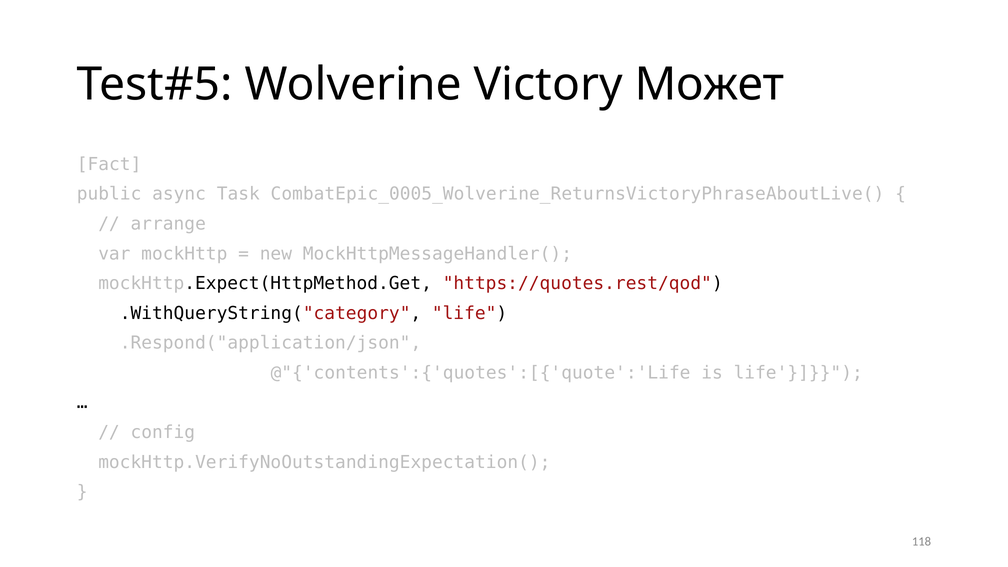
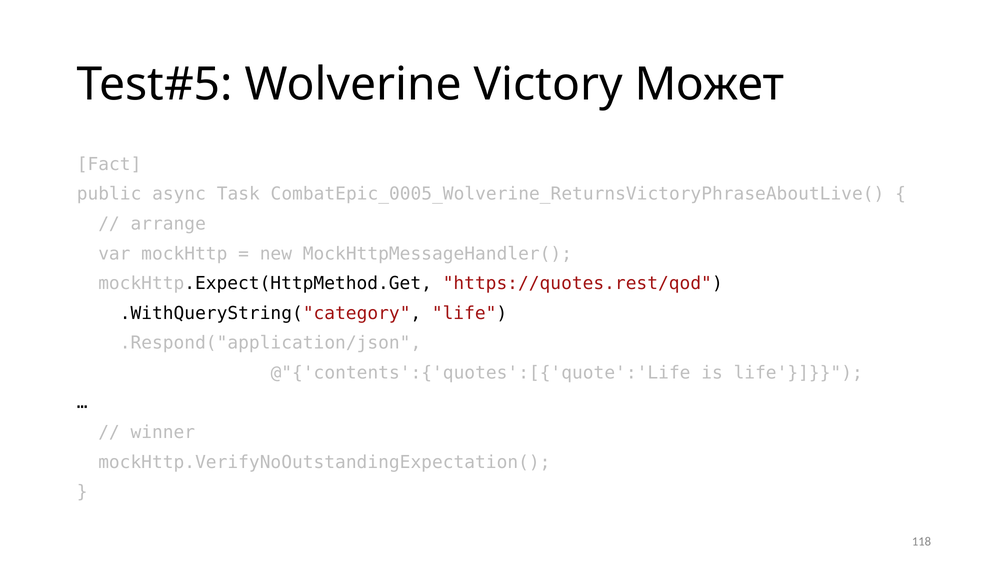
config: config -> winner (163, 432)
